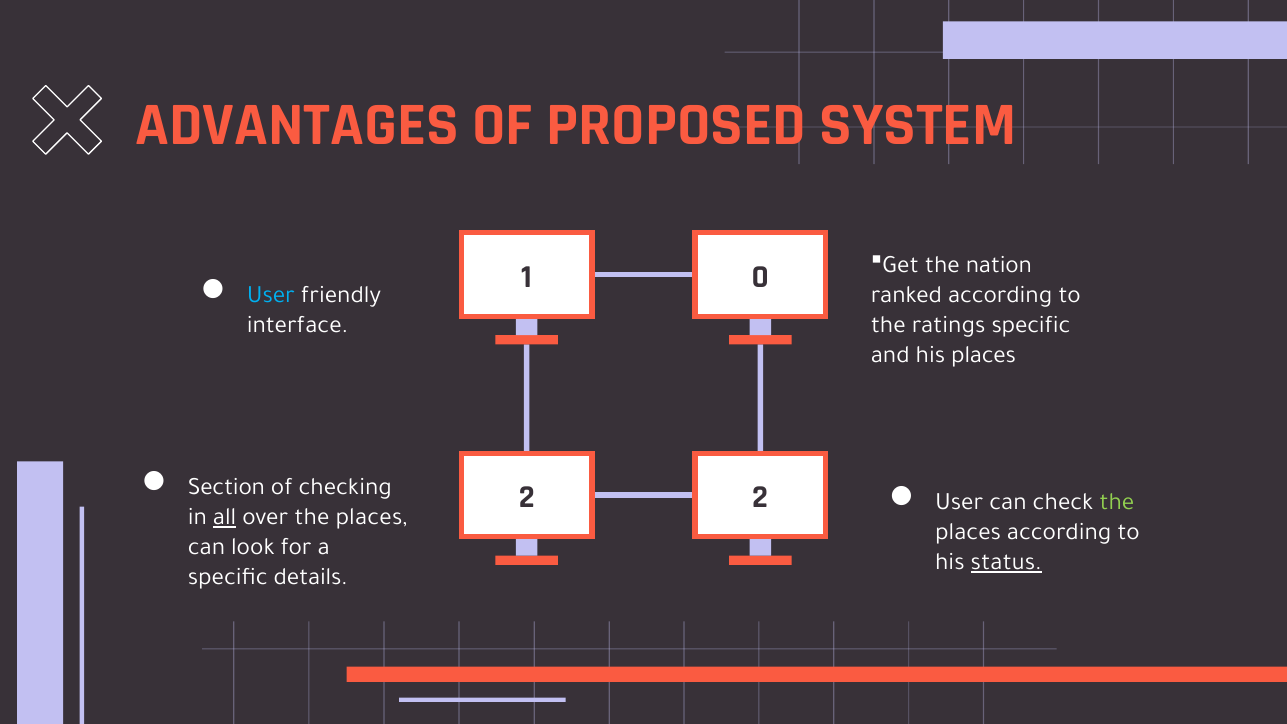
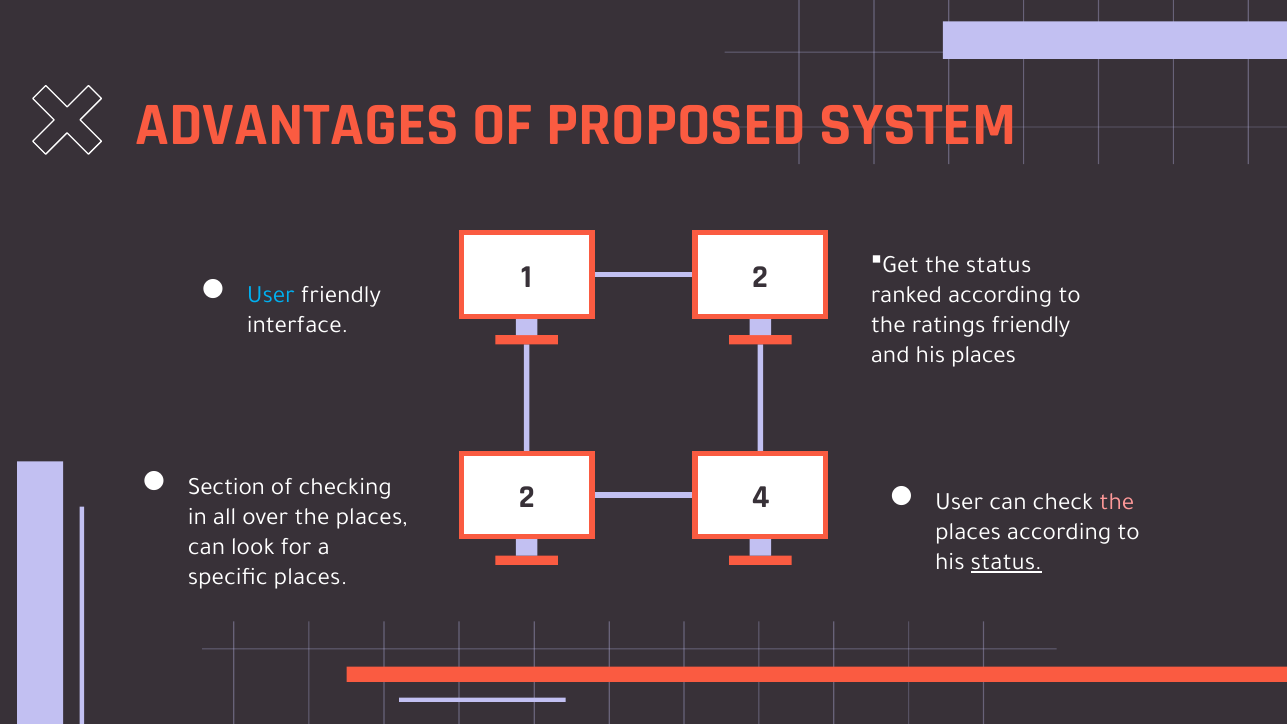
the nation: nation -> status (999, 264)
1 0: 0 -> 2 (760, 277)
ratings specific: specific -> friendly (1031, 324)
the colour: light green -> pink (1117, 501)
2 2: 2 -> 4 (760, 497)
all underline: present -> none (225, 516)
specific details: details -> places (311, 576)
